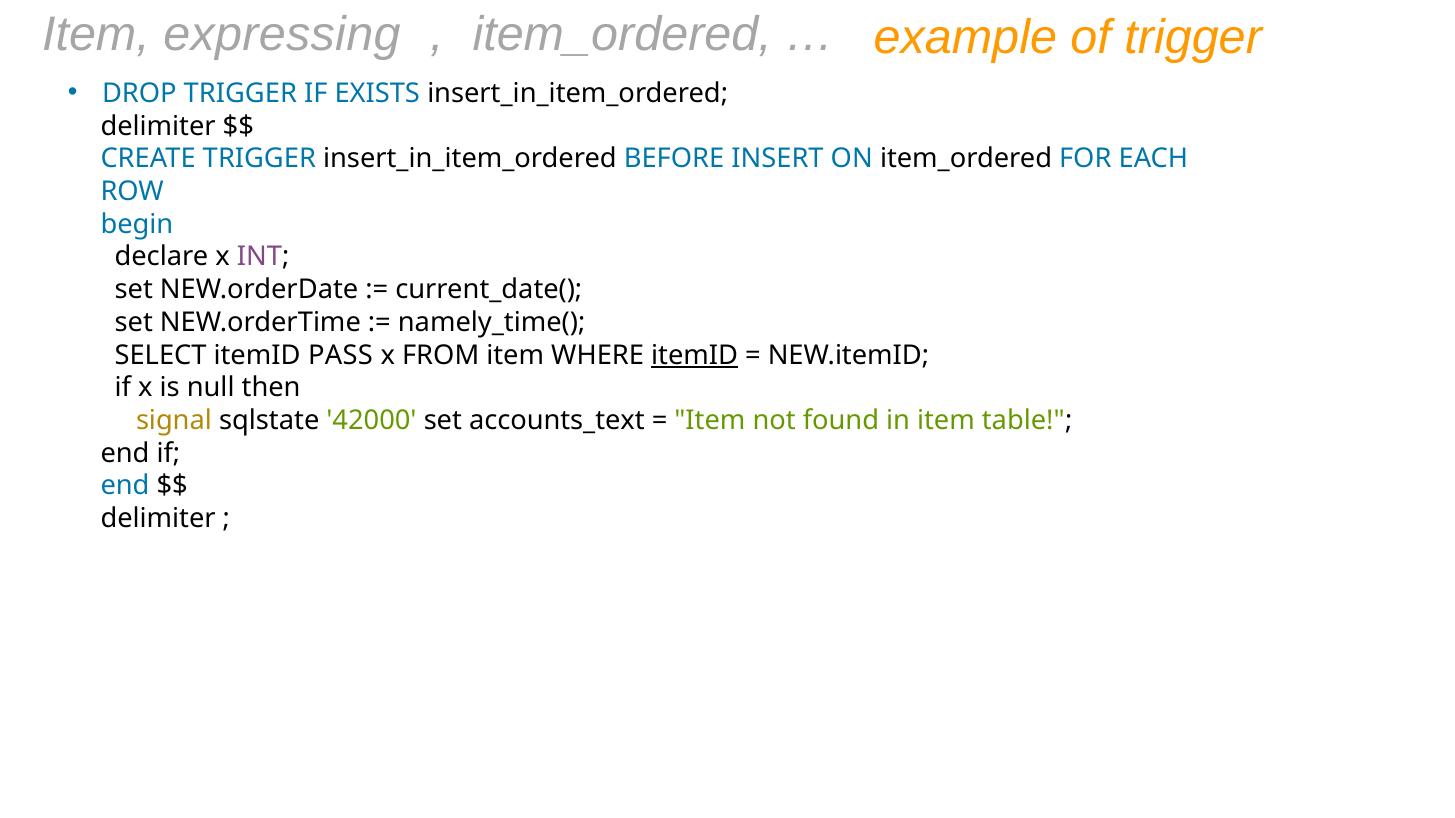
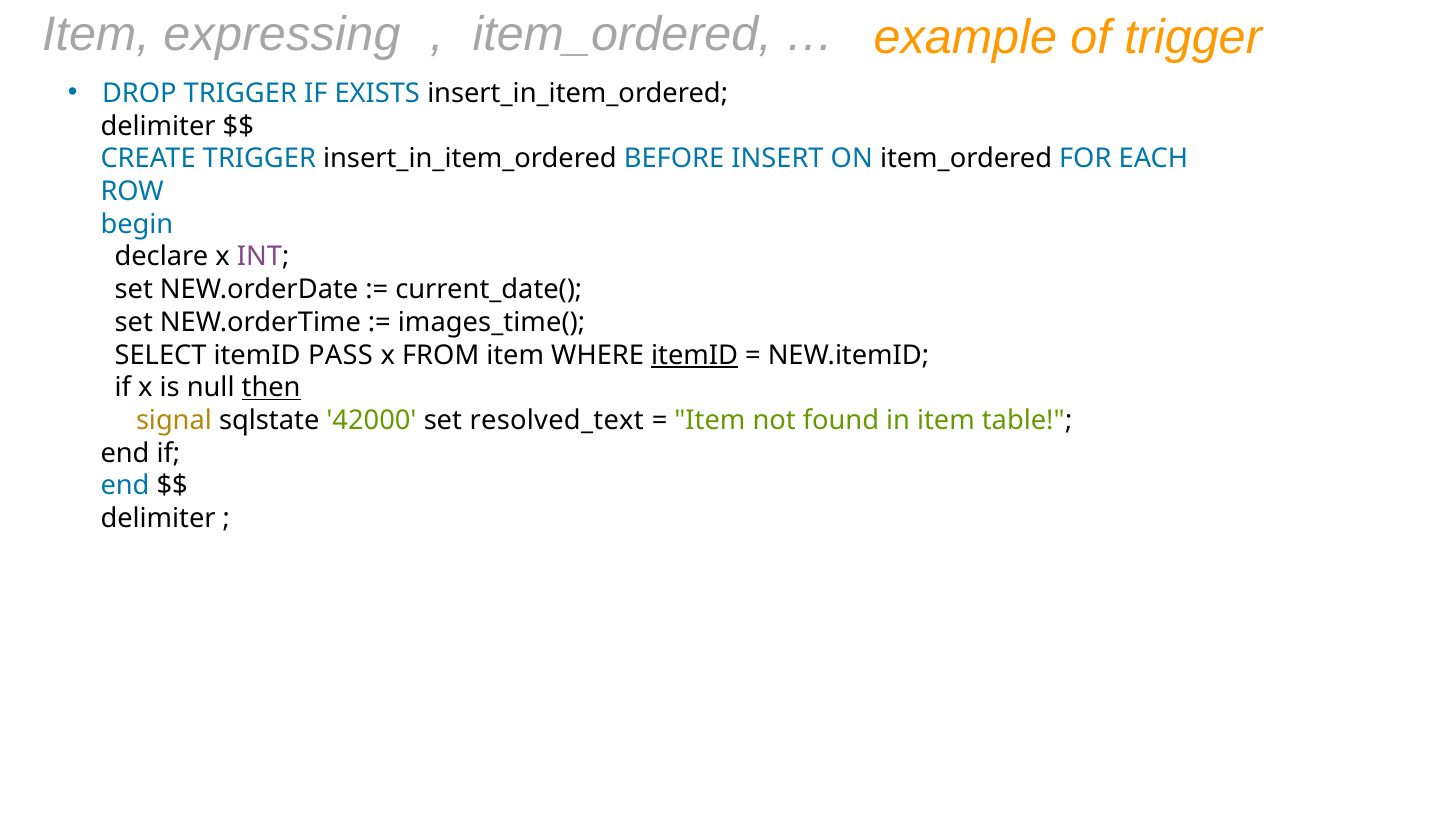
namely_time(: namely_time( -> images_time( (492, 323)
then underline: none -> present (271, 388)
accounts_text: accounts_text -> resolved_text (557, 421)
